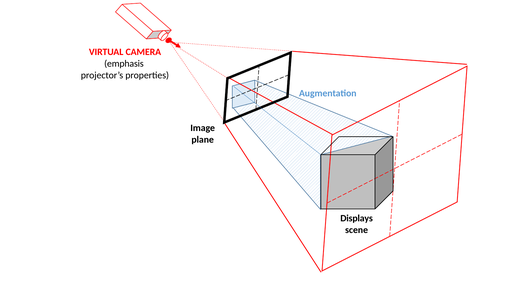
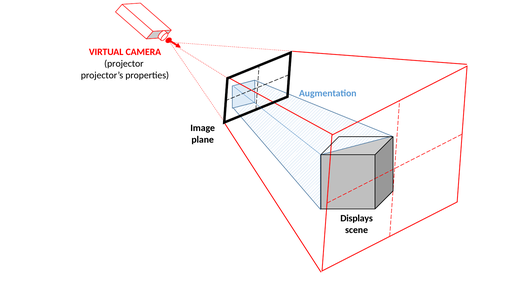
emphasis: emphasis -> projector (124, 64)
